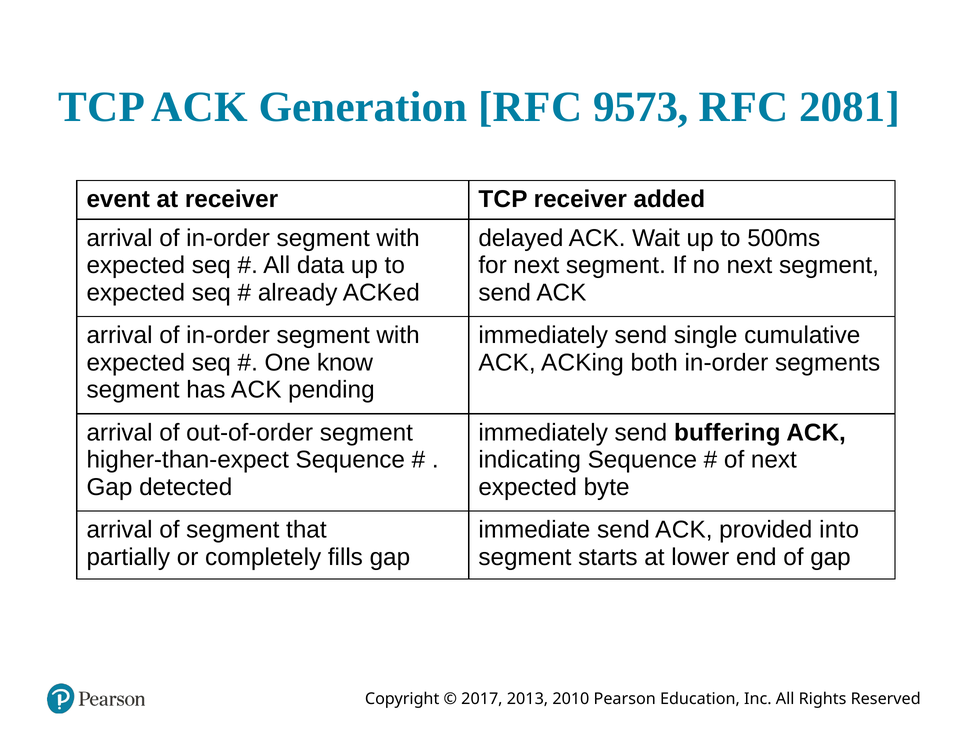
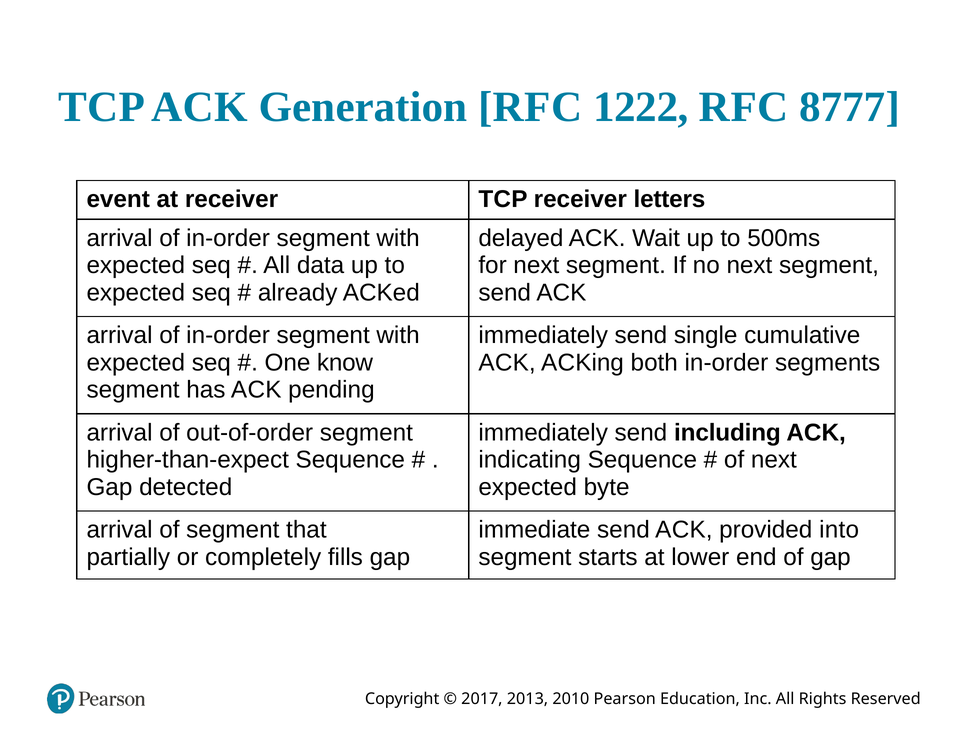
9573: 9573 -> 1222 (641, 107)
2081: 2081 -> 8777 (850, 107)
added: added -> letters (669, 199)
buffering: buffering -> including (727, 433)
